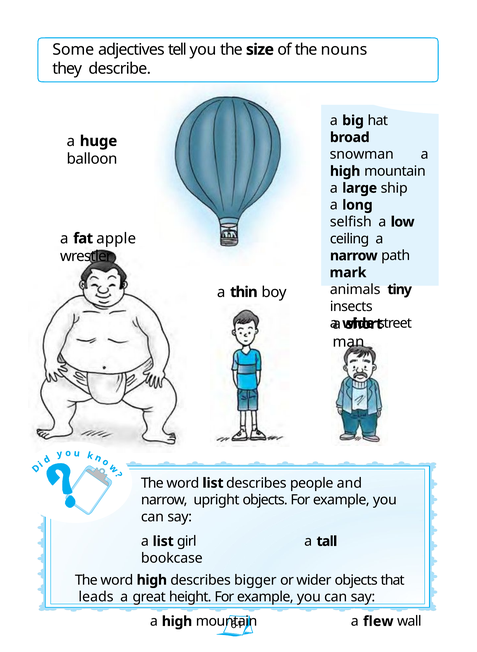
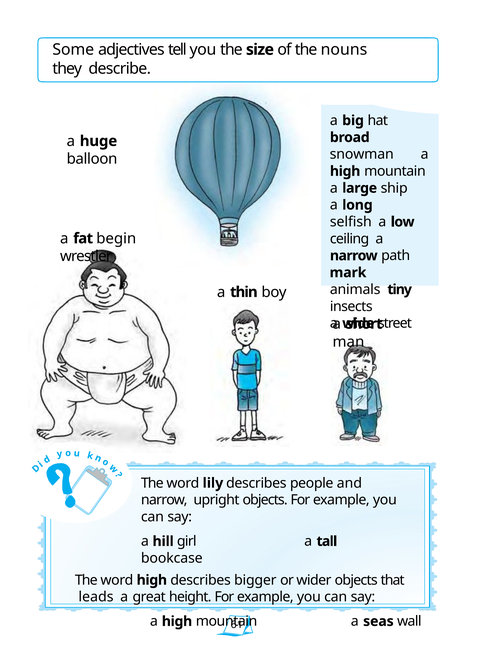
apple: apple -> begin (116, 239)
word list: list -> lily (213, 484)
a list: list -> hill (163, 542)
flew: flew -> seas (378, 622)
